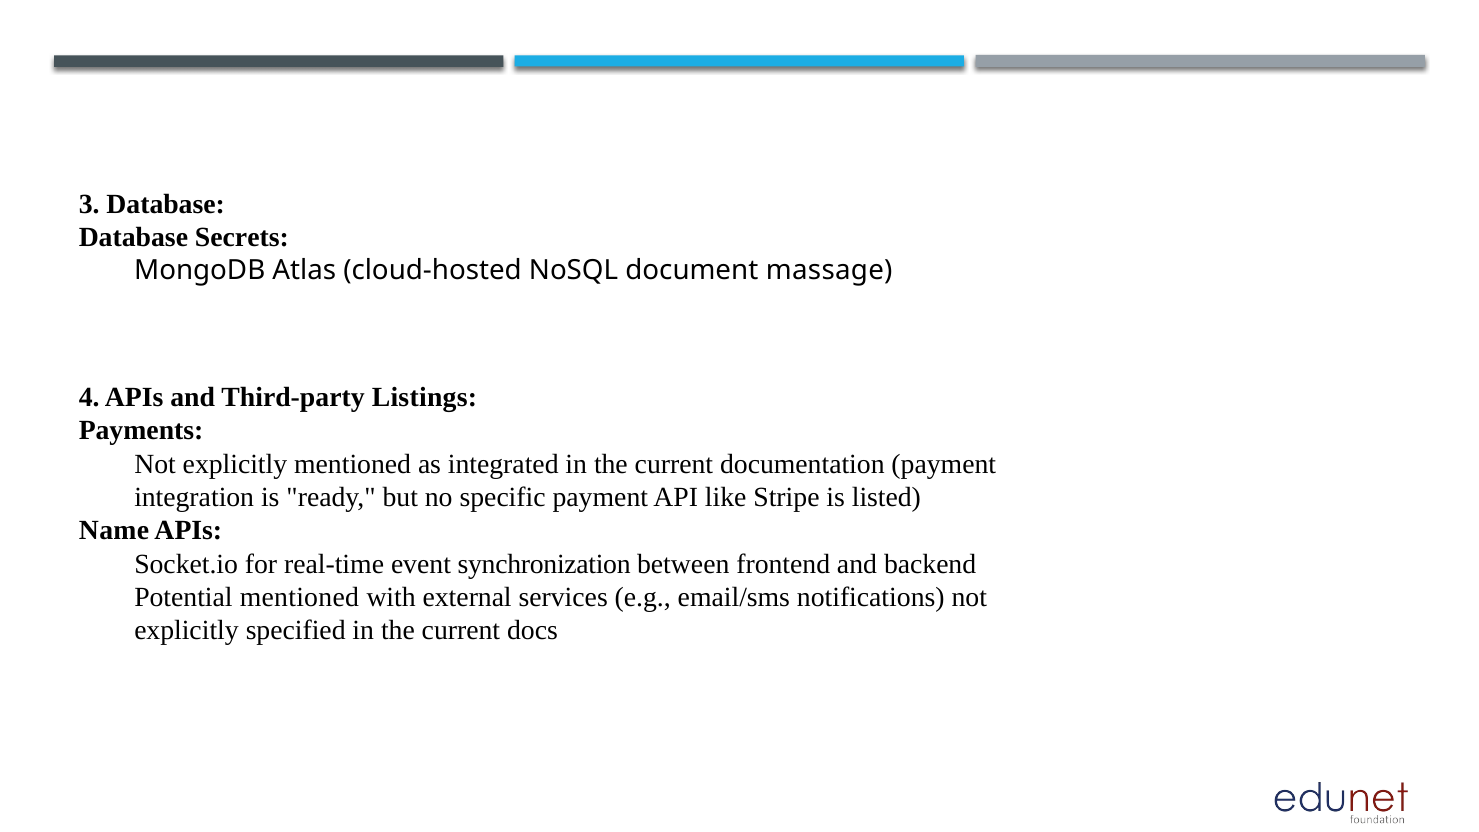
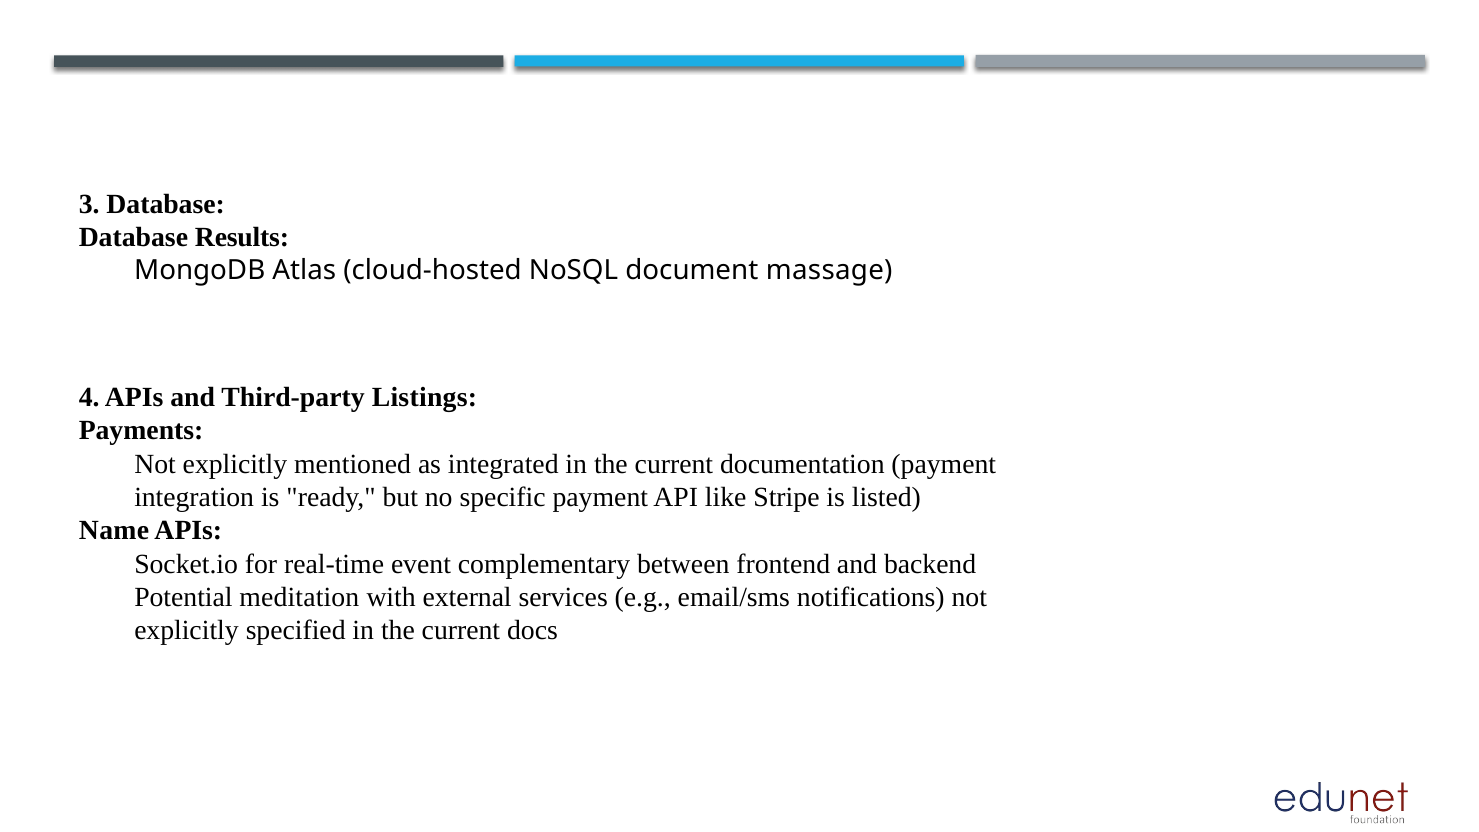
Secrets: Secrets -> Results (242, 237)
synchronization: synchronization -> complementary (544, 564)
Potential mentioned: mentioned -> meditation (299, 597)
